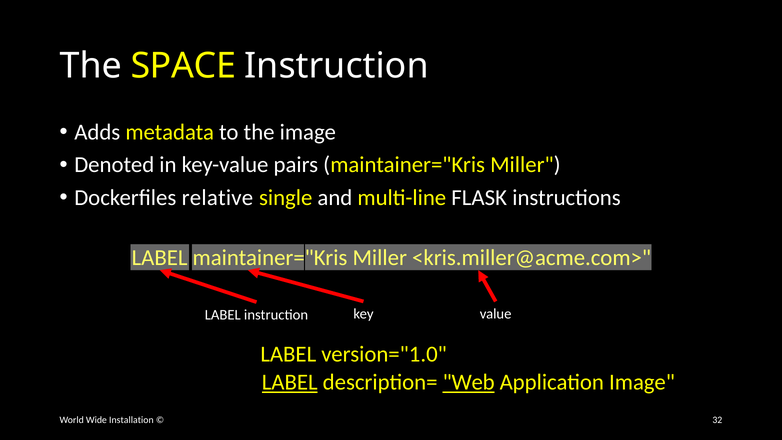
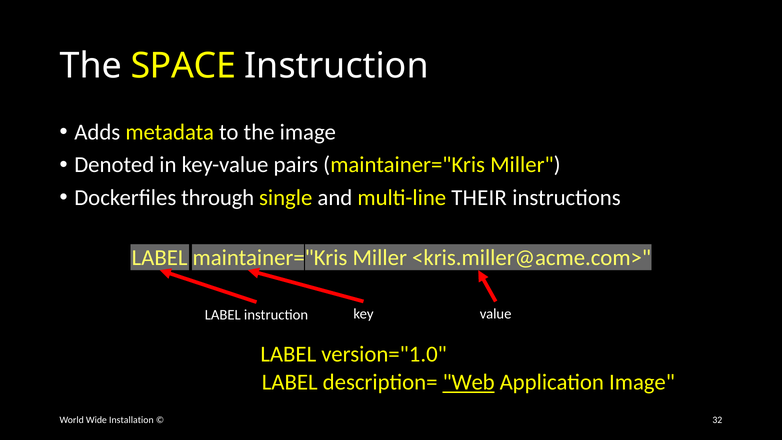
relative: relative -> through (218, 198)
FLASK: FLASK -> THEIR (479, 198)
LABEL underline: present -> none (290, 382)
